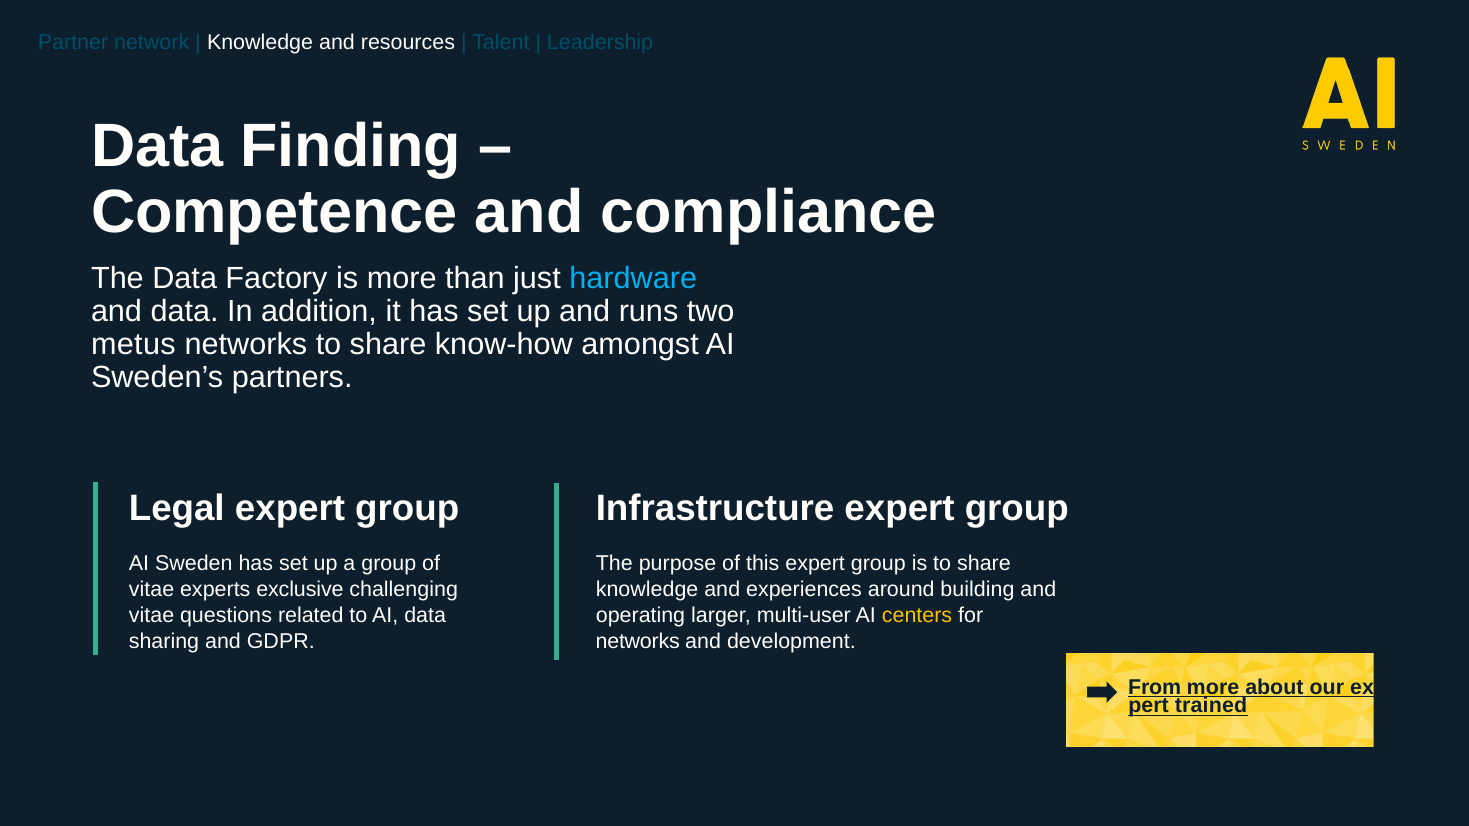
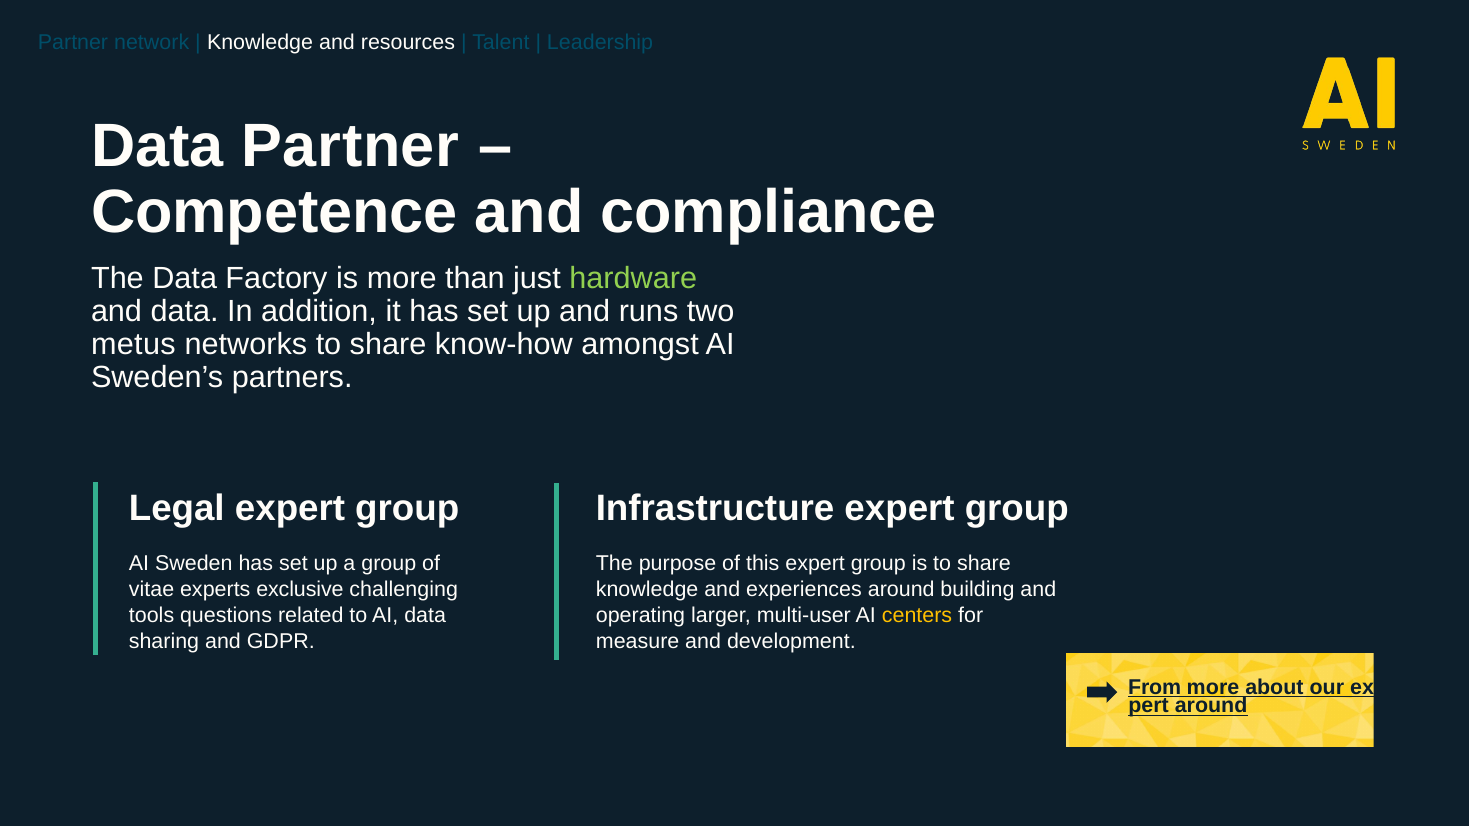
Data Finding: Finding -> Partner (350, 146)
hardware colour: light blue -> light green (633, 278)
vitae: vitae -> tools (152, 616)
networks: networks -> measure (638, 641)
trained: trained -> around (1211, 706)
